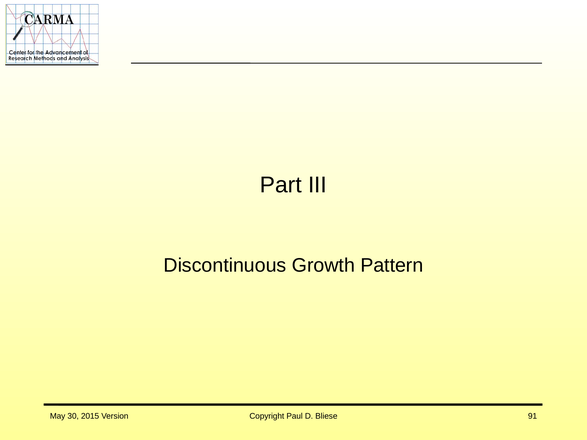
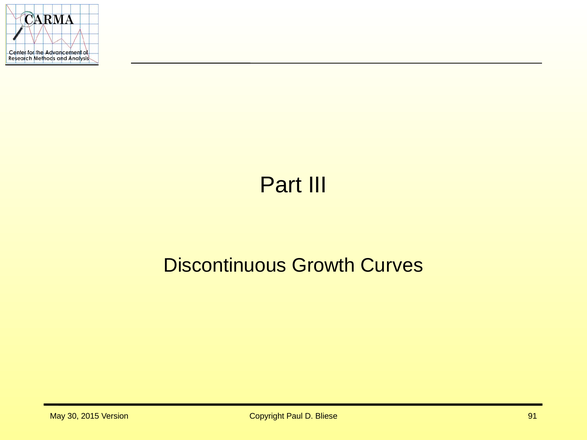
Pattern: Pattern -> Curves (392, 266)
